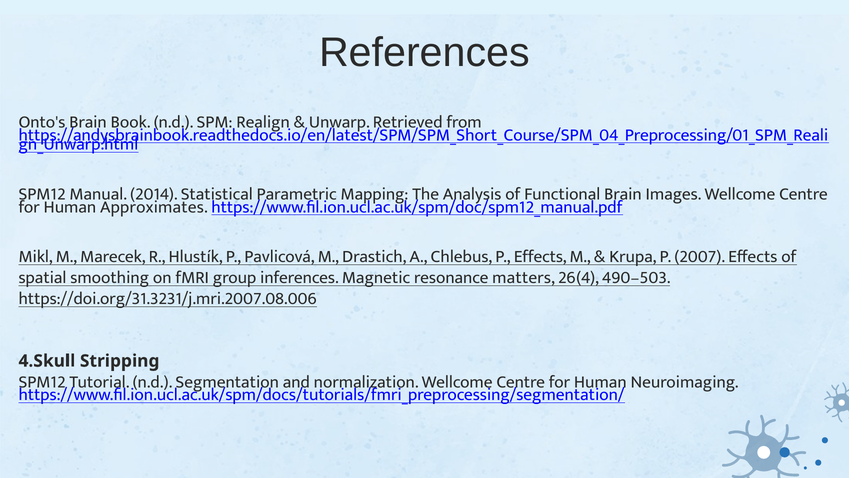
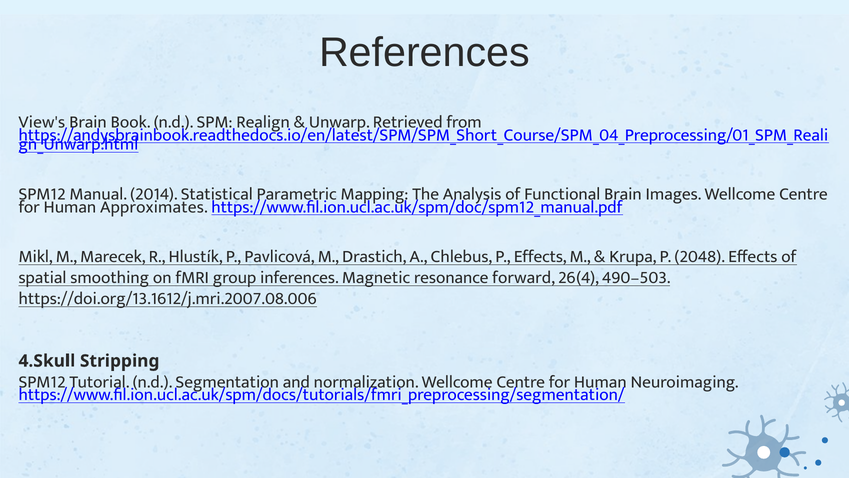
Onto's: Onto's -> View's (42, 122)
2007: 2007 -> 2048 (700, 256)
matters: matters -> forward (524, 277)
https://doi.org/31.3231/j.mri.2007.08.006: https://doi.org/31.3231/j.mri.2007.08.006 -> https://doi.org/13.1612/j.mri.2007.08.006 (168, 298)
